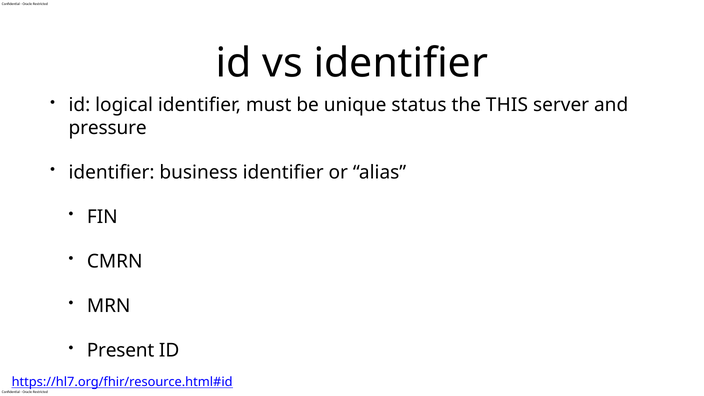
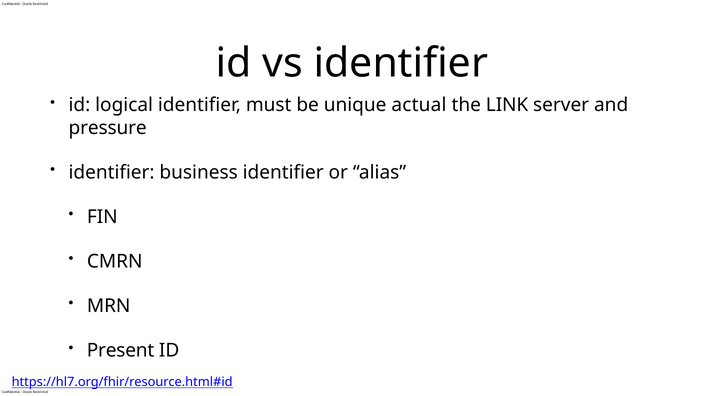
status: status -> actual (419, 105)
THIS: THIS -> LINK (507, 105)
